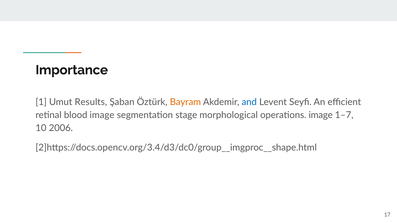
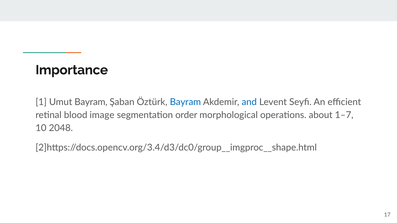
Umut Results: Results -> Bayram (91, 102)
Bayram colour: orange -> blue (185, 102)
stage: stage -> order (186, 115)
operations image: image -> about (321, 115)
2006: 2006 -> 2048 (61, 128)
